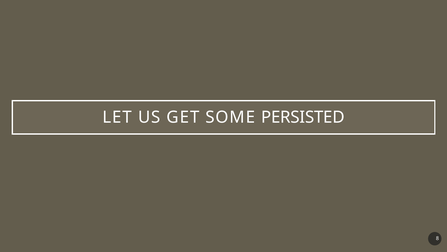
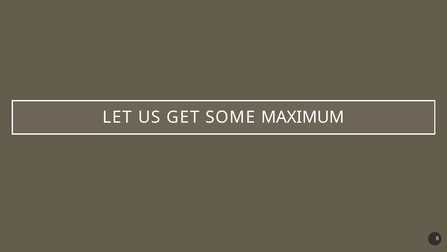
PERSISTED: PERSISTED -> MAXIMUM (303, 117)
